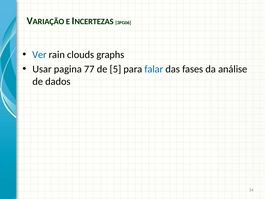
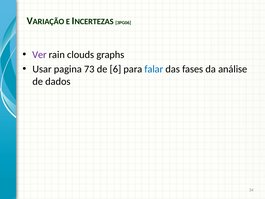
Ver colour: blue -> purple (40, 55)
77: 77 -> 73 (89, 69)
5: 5 -> 6 (115, 69)
